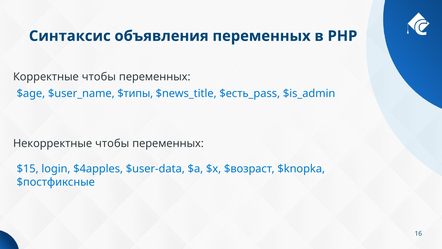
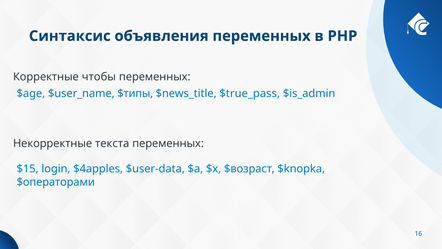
$есть_pass: $есть_pass -> $true_pass (250, 93)
Некорректные чтобы: чтобы -> текста (112, 143)
$постфиксные: $постфиксные -> $операторами (56, 182)
